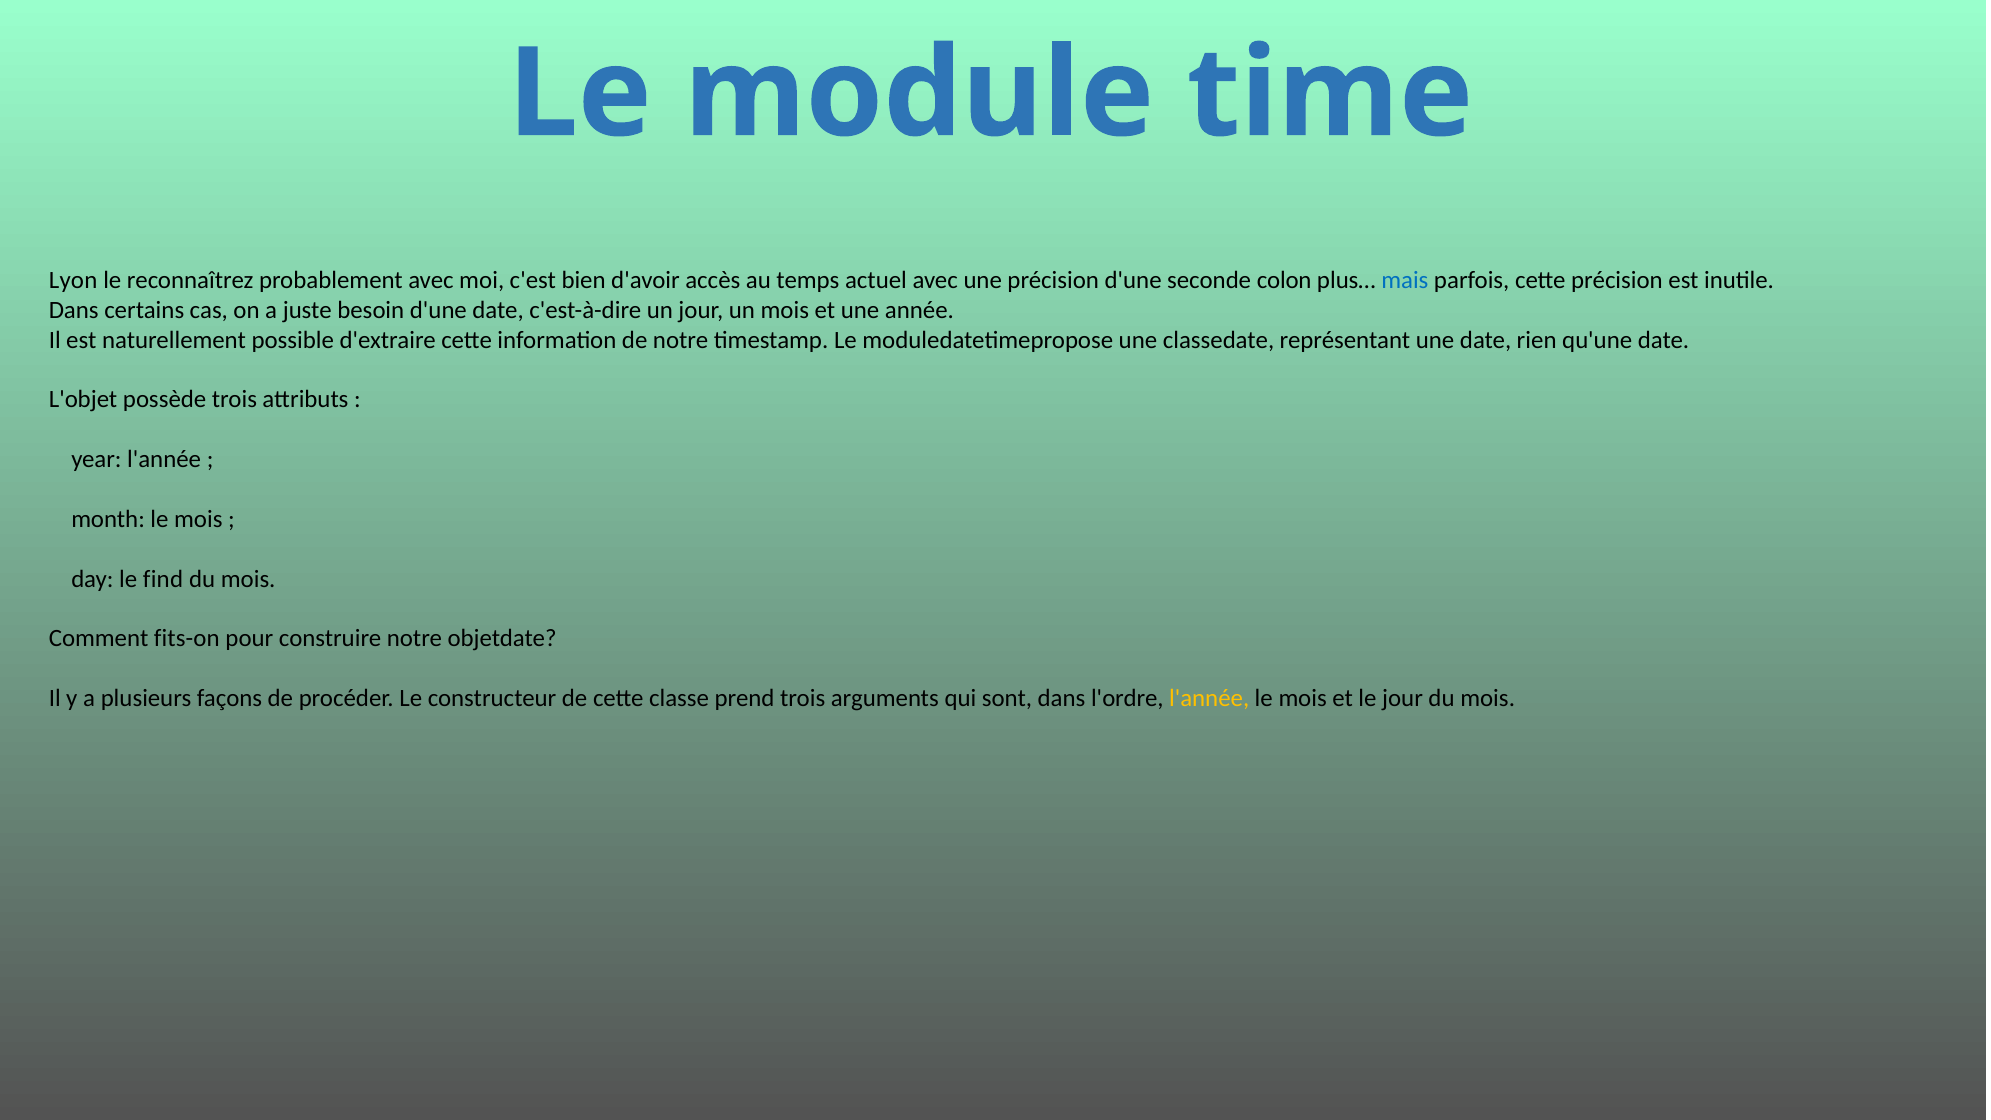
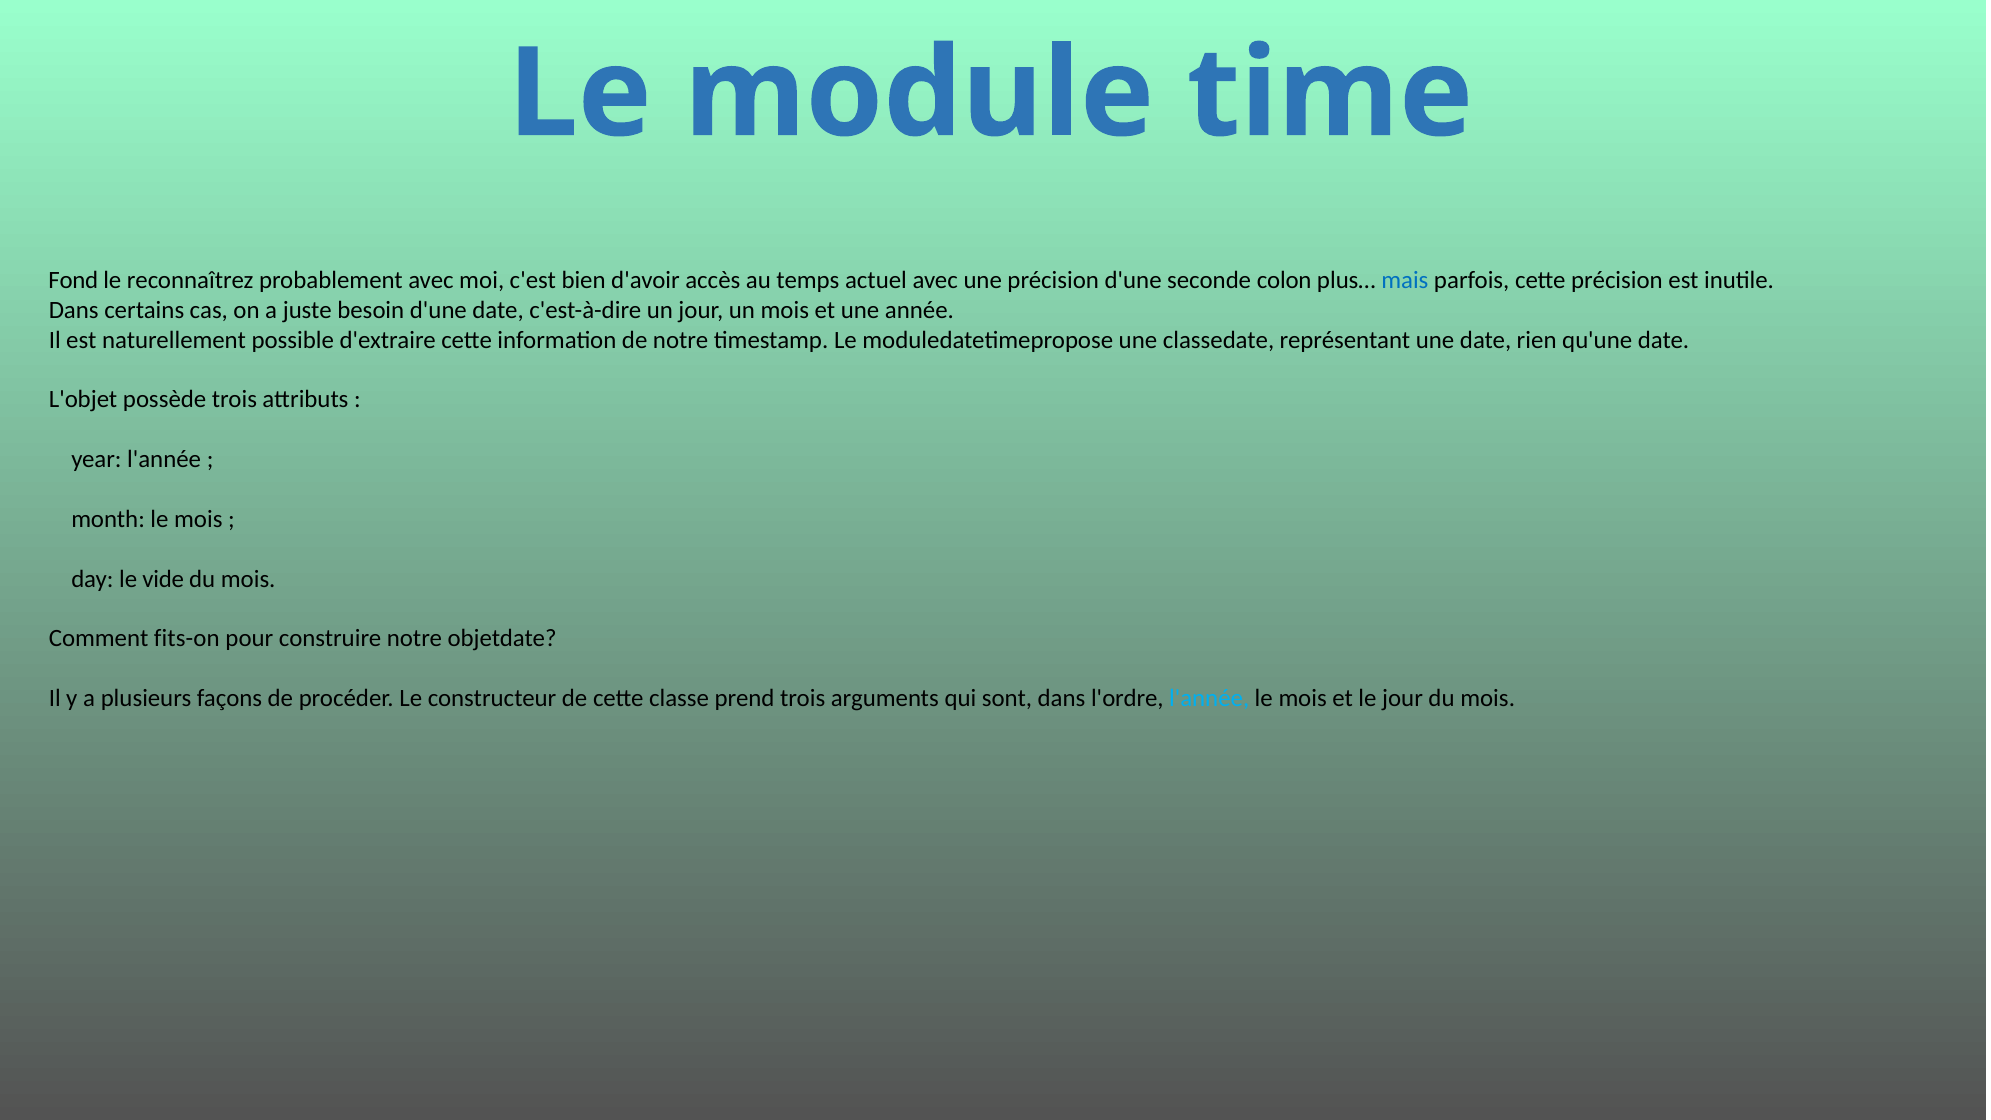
Lyon: Lyon -> Fond (73, 280)
find: find -> vide (163, 579)
l'année colour: yellow -> light blue (1209, 698)
